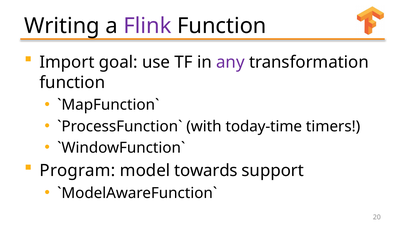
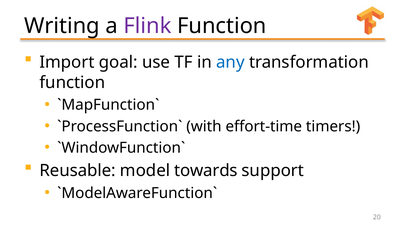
any colour: purple -> blue (230, 62)
today-time: today-time -> effort-time (264, 126)
Program: Program -> Reusable (78, 171)
